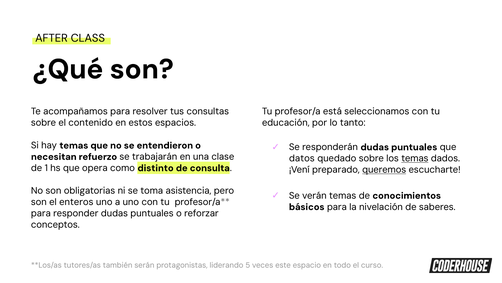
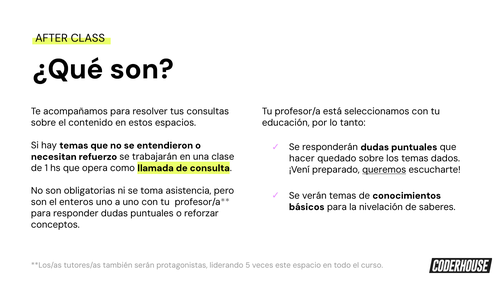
datos: datos -> hacer (302, 158)
temas underline: present -> none (415, 158)
distinto: distinto -> llamada (156, 168)
